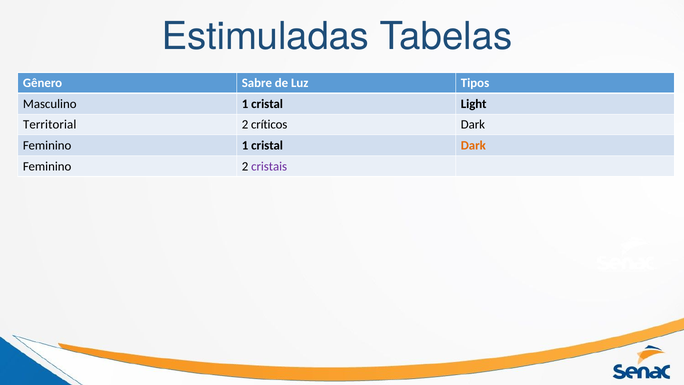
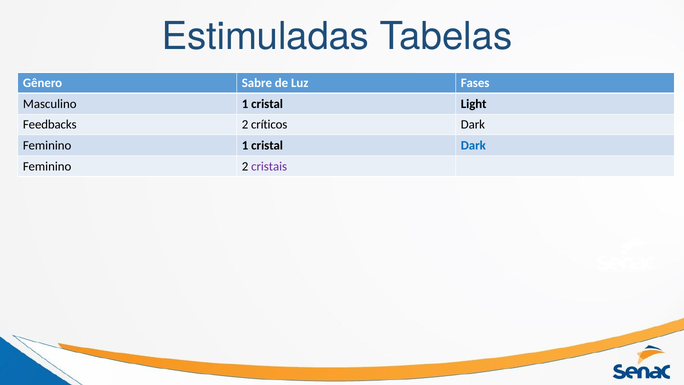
Tipos: Tipos -> Fases (475, 83)
Territorial: Territorial -> Feedbacks (50, 125)
Dark colour: orange -> blue (473, 145)
